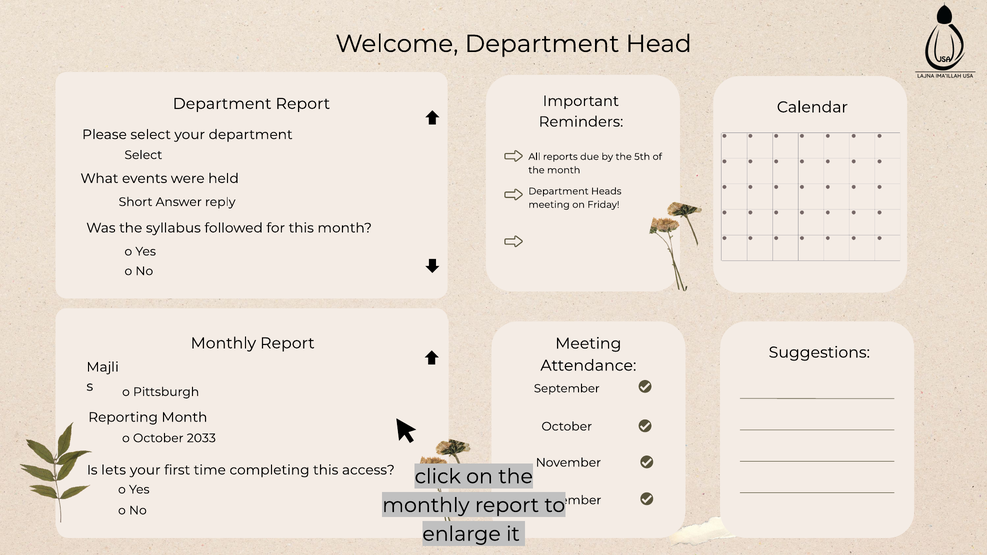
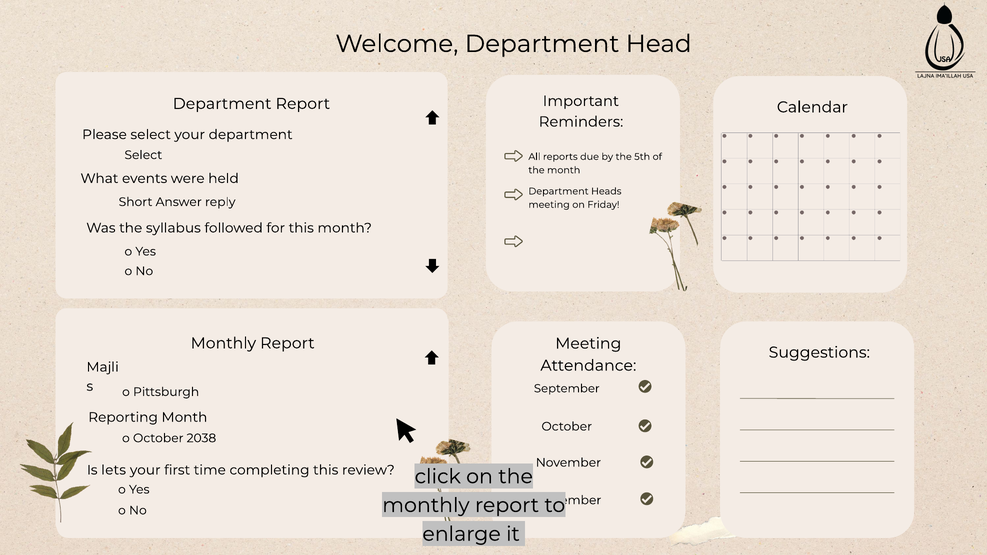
2033: 2033 -> 2038 (201, 438)
access: access -> review (368, 470)
